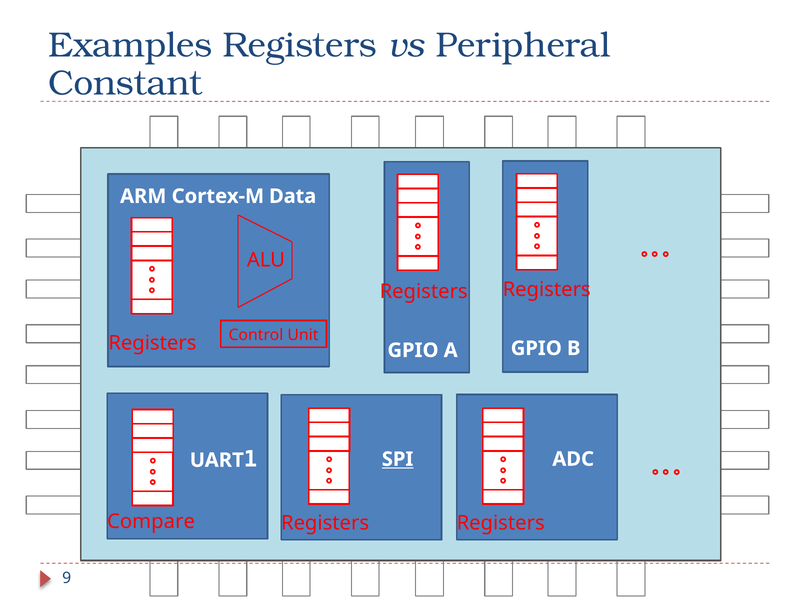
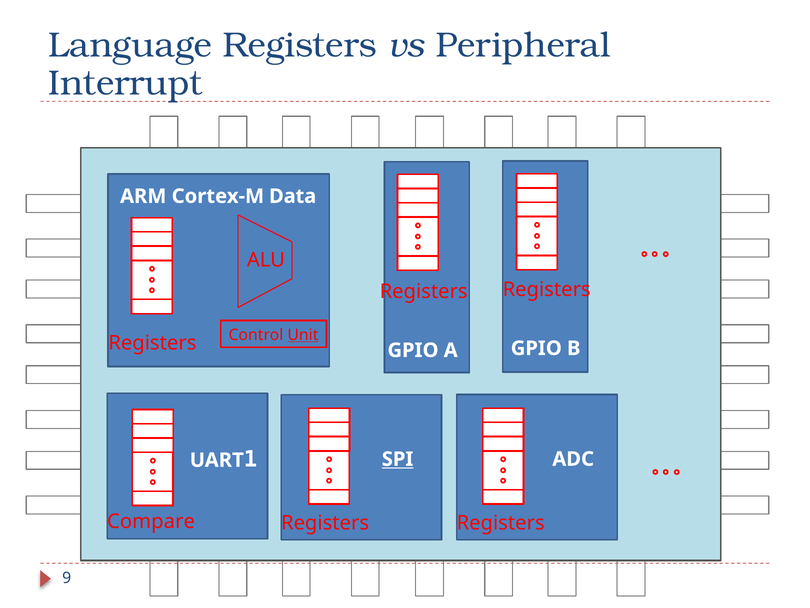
Examples: Examples -> Language (130, 45)
Constant: Constant -> Interrupt (126, 83)
Unit underline: none -> present (303, 335)
